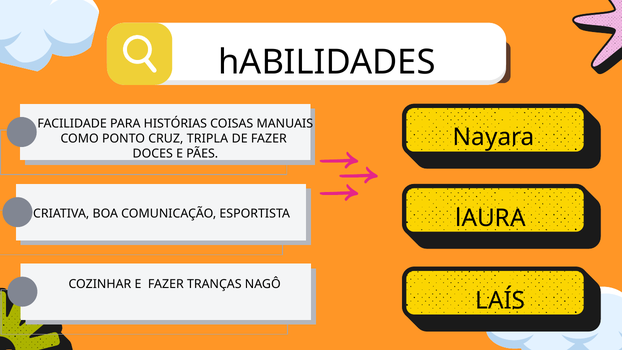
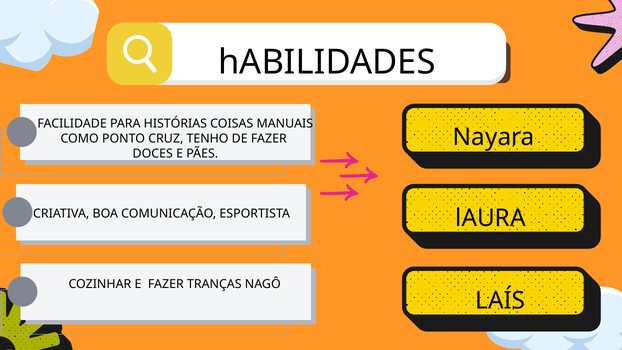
TRIPLA: TRIPLA -> TENHO (208, 139)
